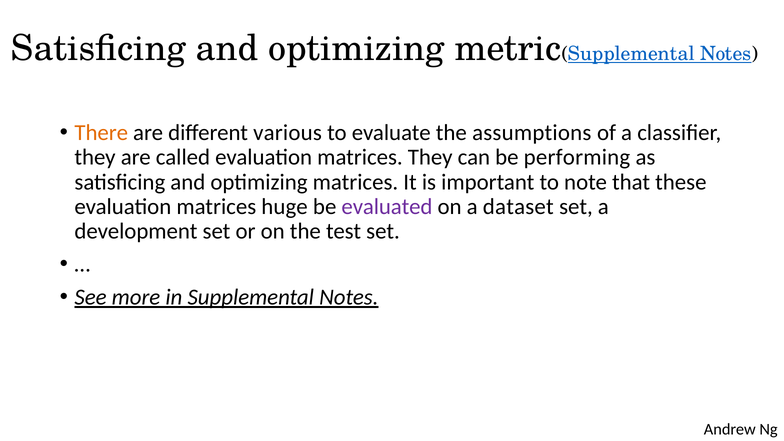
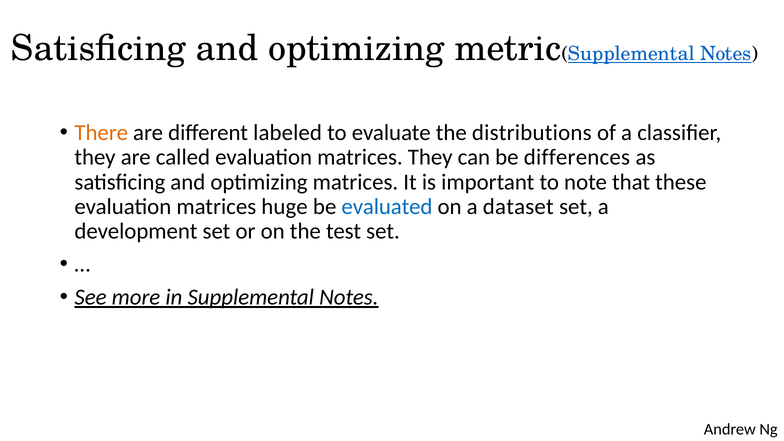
various: various -> labeled (288, 133)
assumptions: assumptions -> distributions (532, 133)
performing: performing -> differences (577, 157)
evaluated colour: purple -> blue (387, 207)
